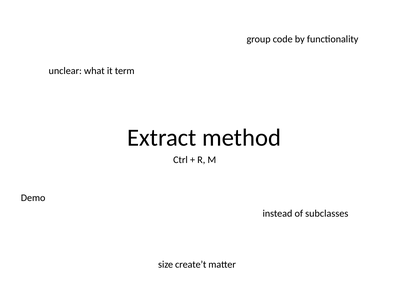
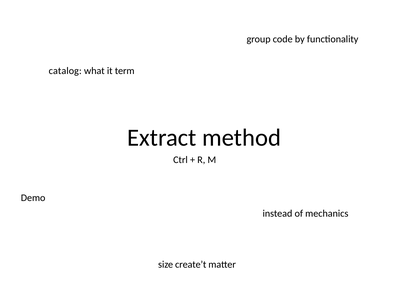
unclear: unclear -> catalog (65, 71)
subclasses: subclasses -> mechanics (327, 214)
